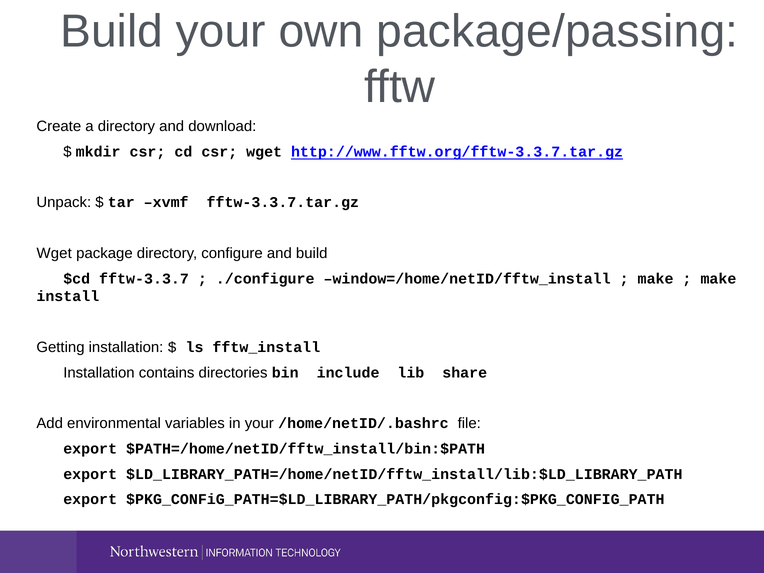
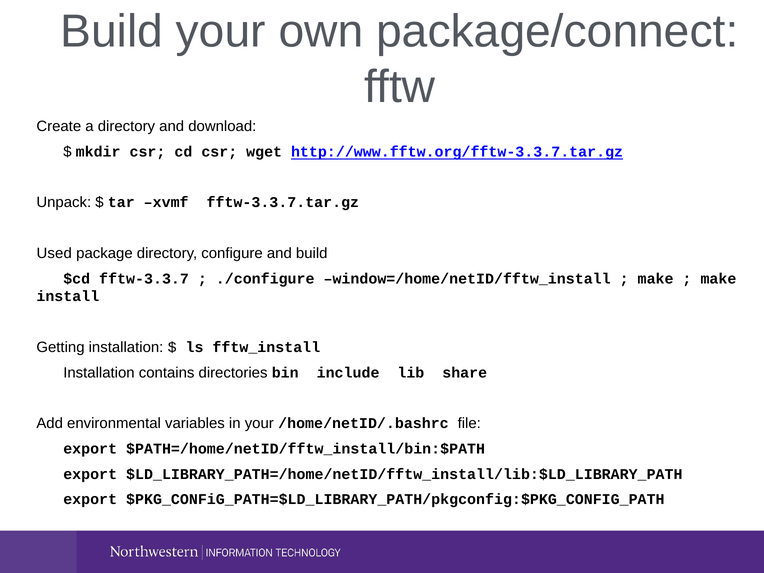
package/passing: package/passing -> package/connect (557, 31)
Wget: Wget -> Used (54, 253)
